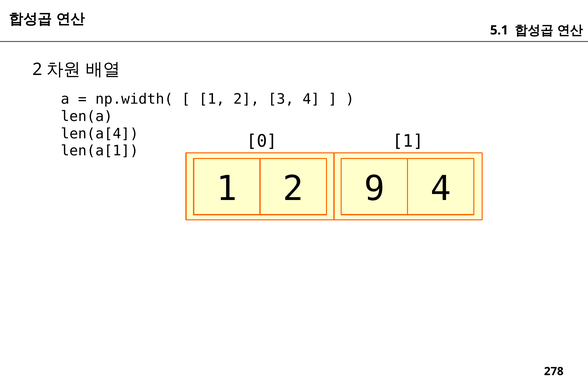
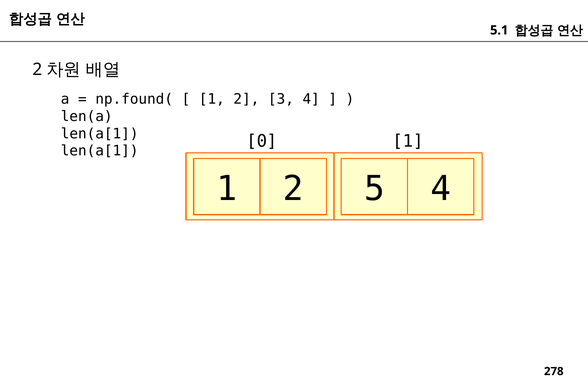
np.width(: np.width( -> np.found( (134, 99)
len(a[4: len(a[4 -> len(a[1 (100, 133)
9: 9 -> 5 (374, 189)
